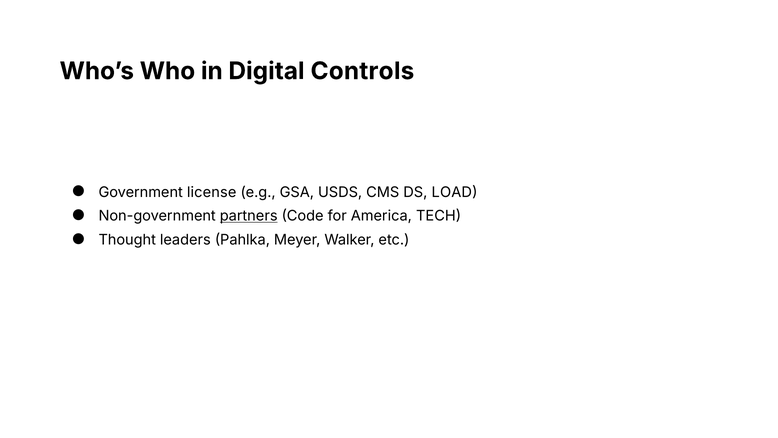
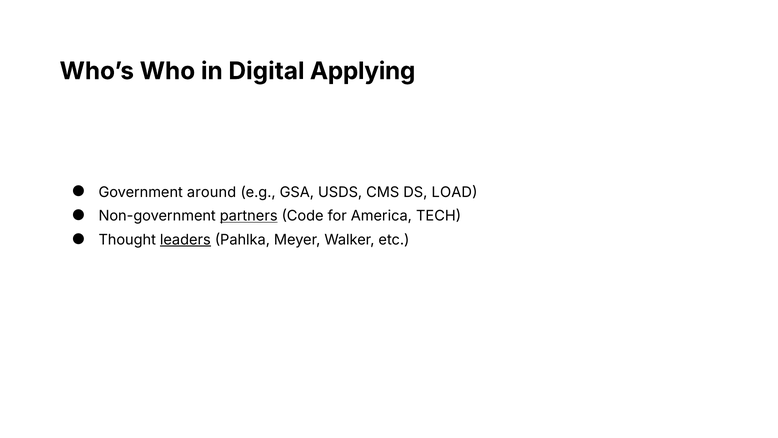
Controls: Controls -> Applying (363, 71)
license: license -> around (212, 192)
leaders underline: none -> present (185, 240)
